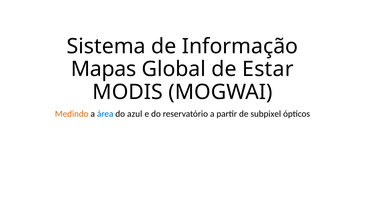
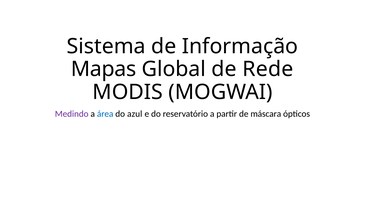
Estar: Estar -> Rede (268, 69)
Medindo colour: orange -> purple (72, 114)
subpixel: subpixel -> máscara (266, 114)
